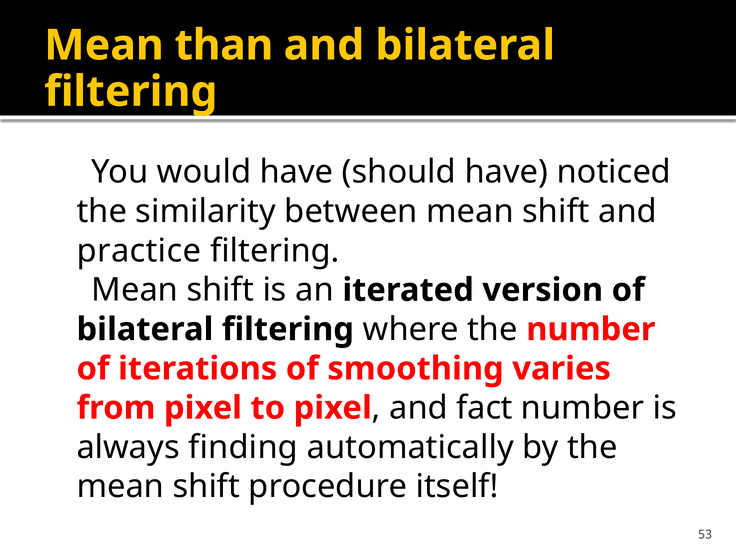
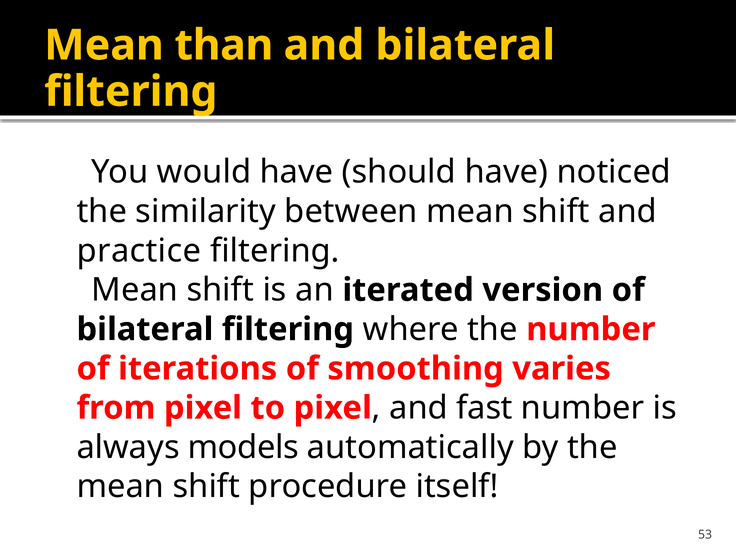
fact: fact -> fast (485, 408)
finding: finding -> models (243, 447)
